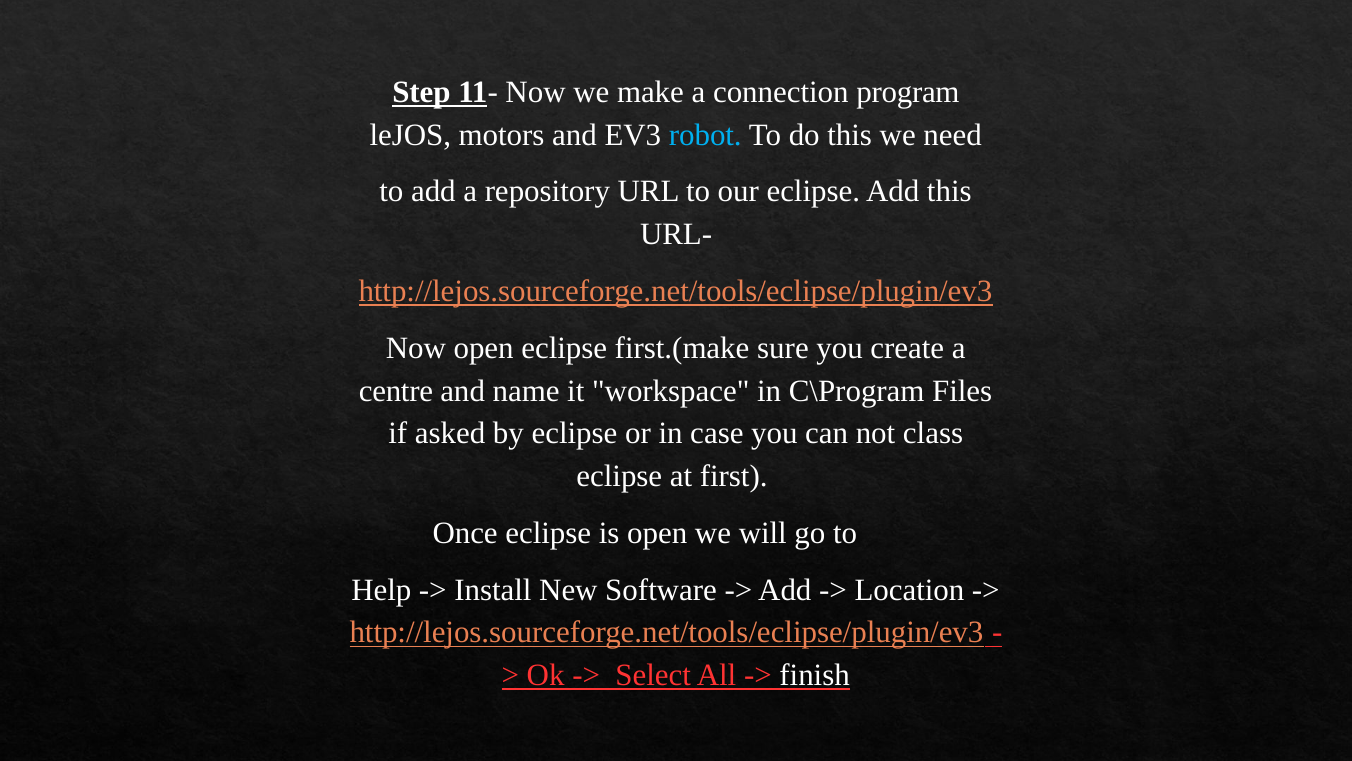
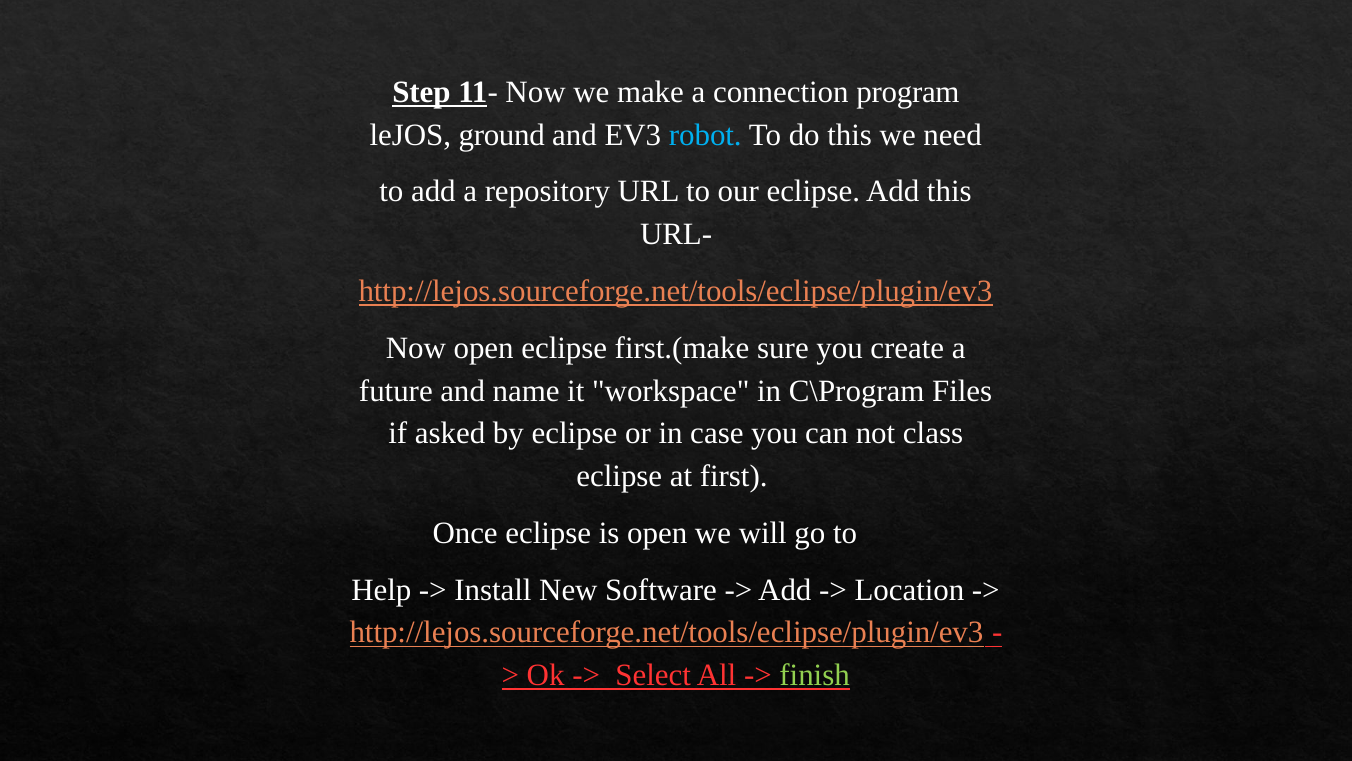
motors: motors -> ground (502, 135)
centre: centre -> future (396, 391)
finish colour: white -> light green (815, 675)
